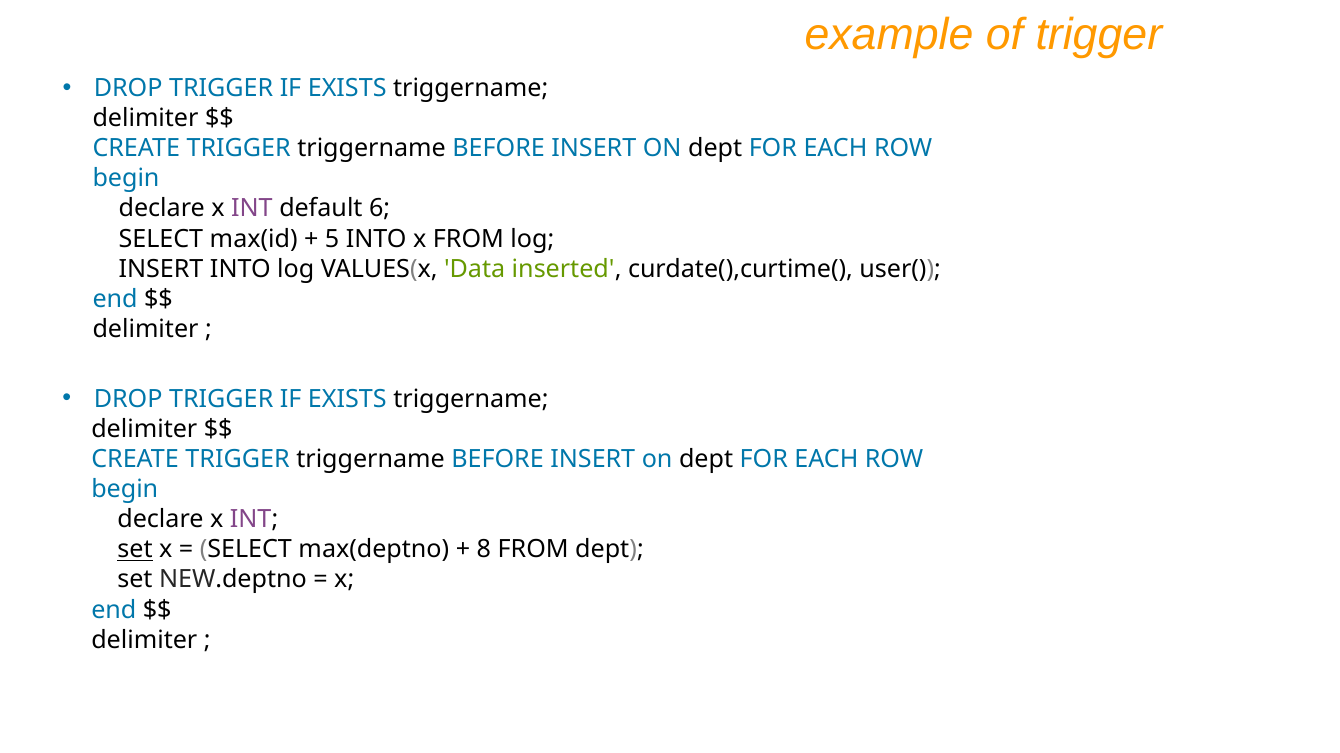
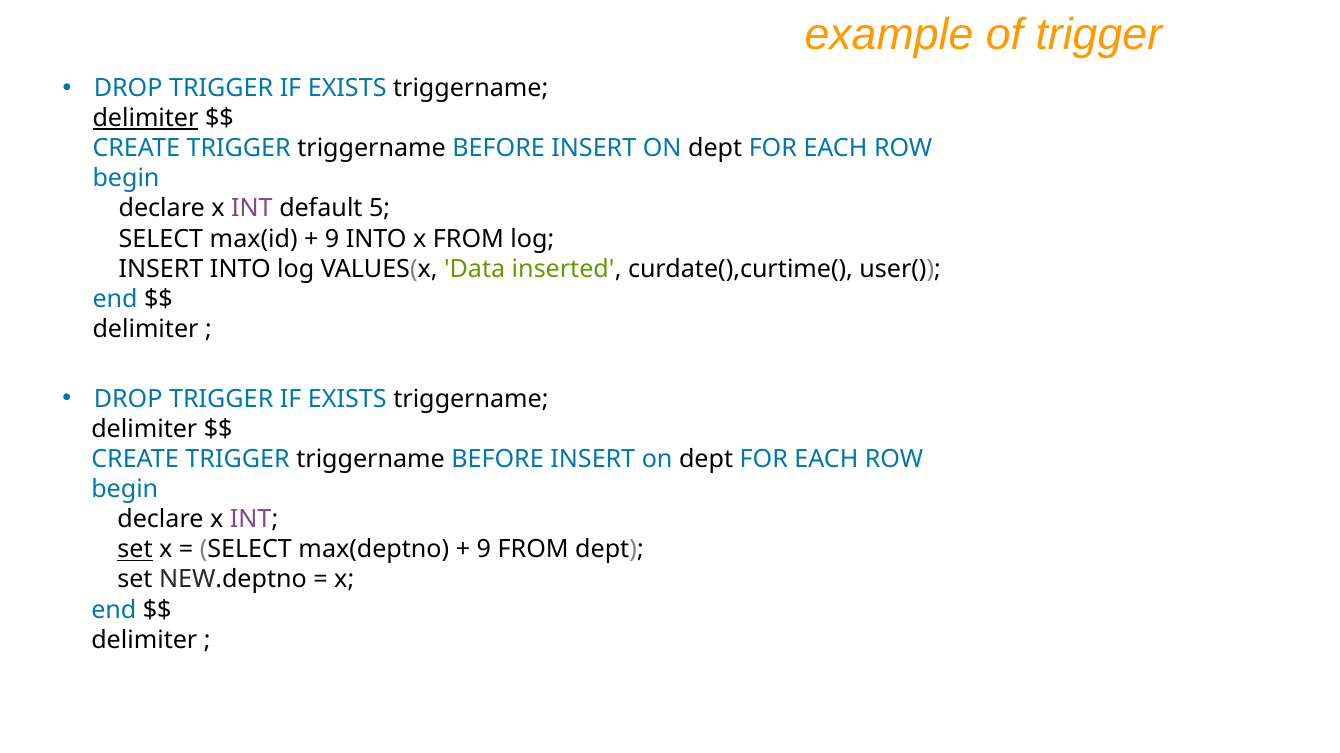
delimiter underline: none -> present (146, 118)
6: 6 -> 5 (380, 209)
5: 5 -> 9 (332, 239)
8: 8 -> 9 (484, 550)
